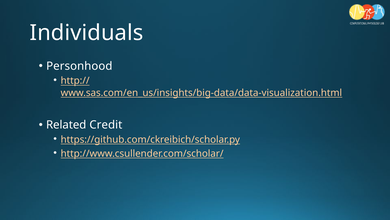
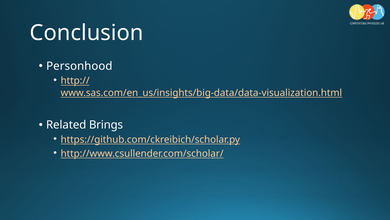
Individuals: Individuals -> Conclusion (87, 33)
Credit: Credit -> Brings (106, 125)
